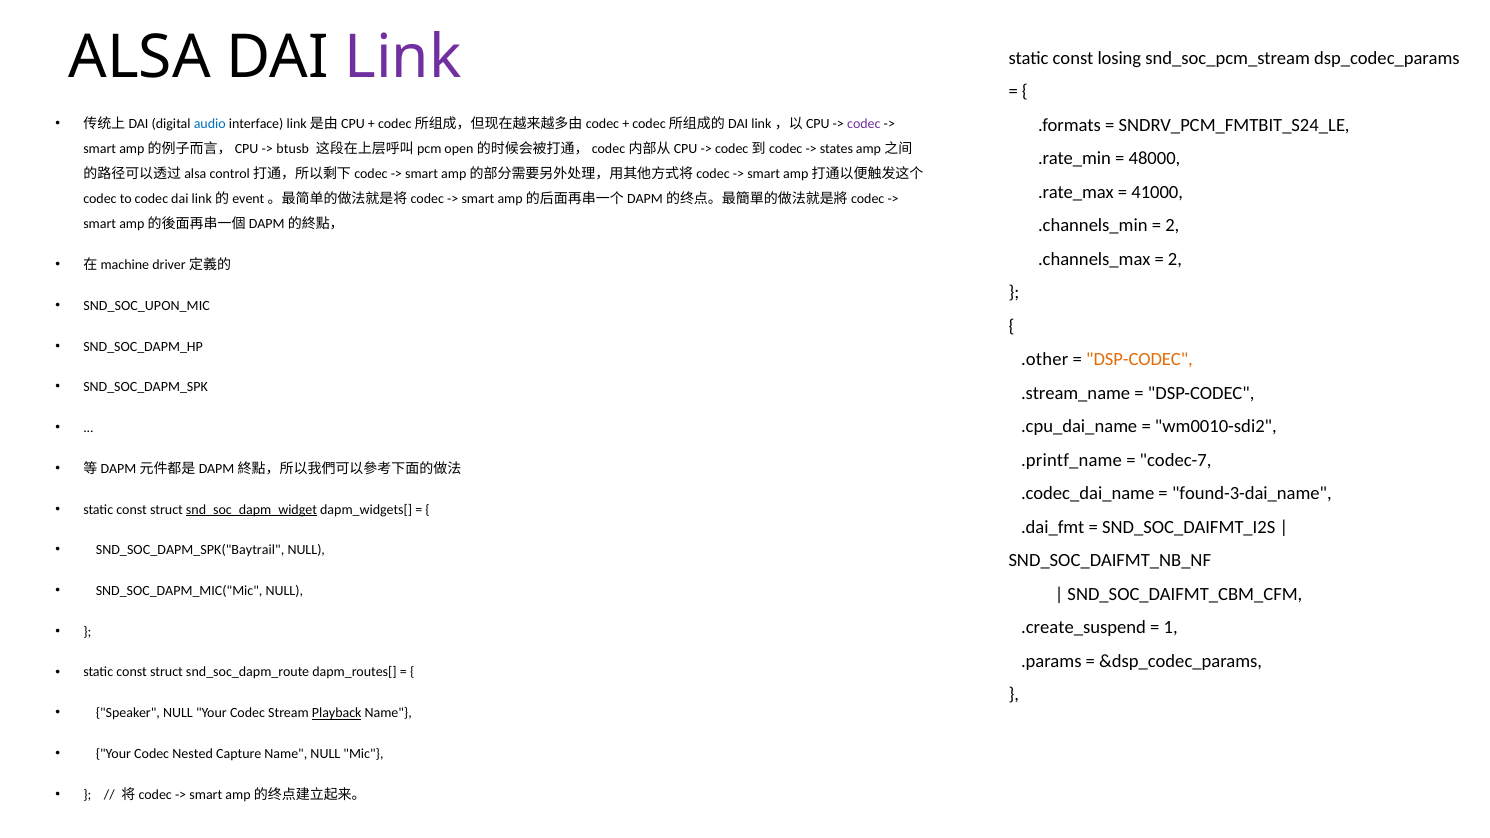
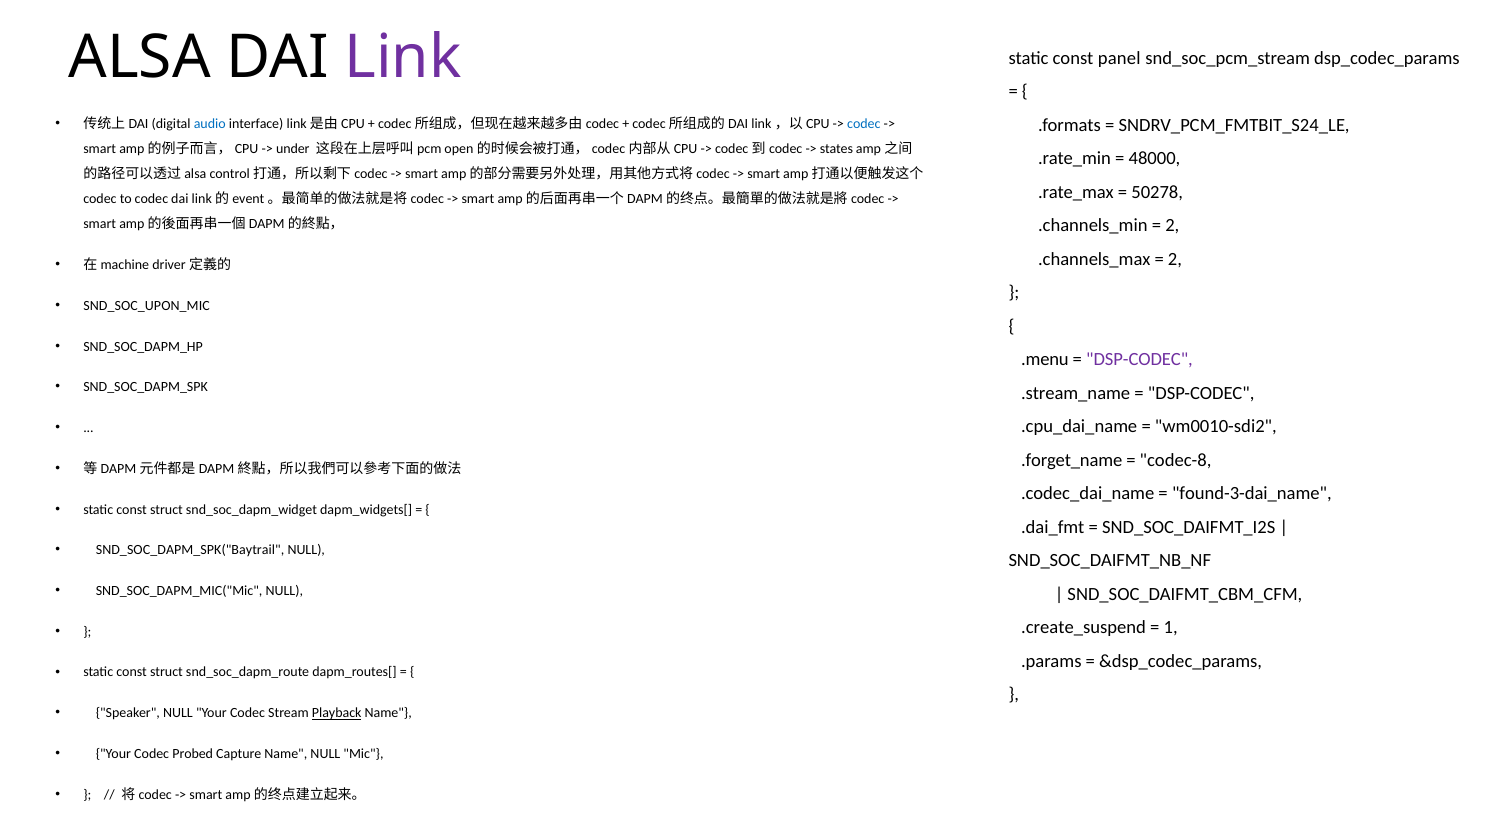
losing: losing -> panel (1119, 58)
codec colour: purple -> blue (864, 123)
btusb: btusb -> under (293, 149)
41000: 41000 -> 50278 (1157, 192)
.other: .other -> .menu (1045, 360)
DSP-CODEC colour: orange -> purple (1139, 360)
.printf_name: .printf_name -> .forget_name (1072, 460)
codec-7: codec-7 -> codec-8 (1176, 460)
snd_soc_dapm_widget underline: present -> none (251, 509)
Nested: Nested -> Probed (193, 754)
